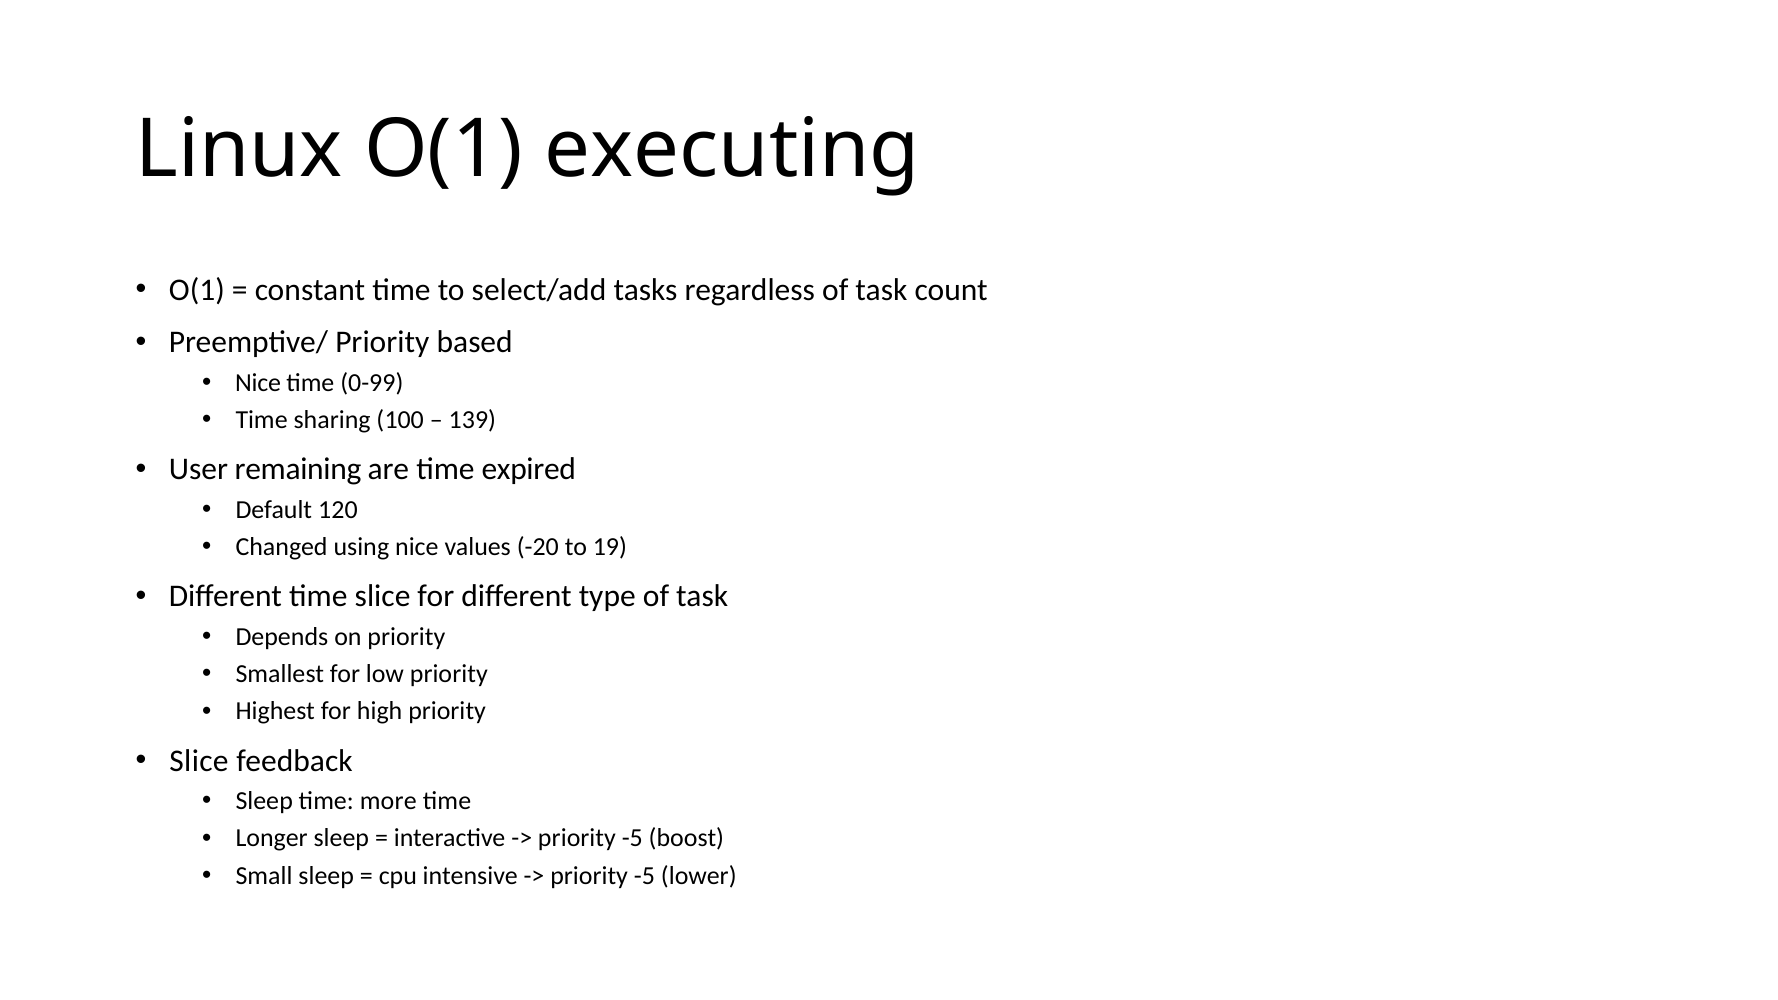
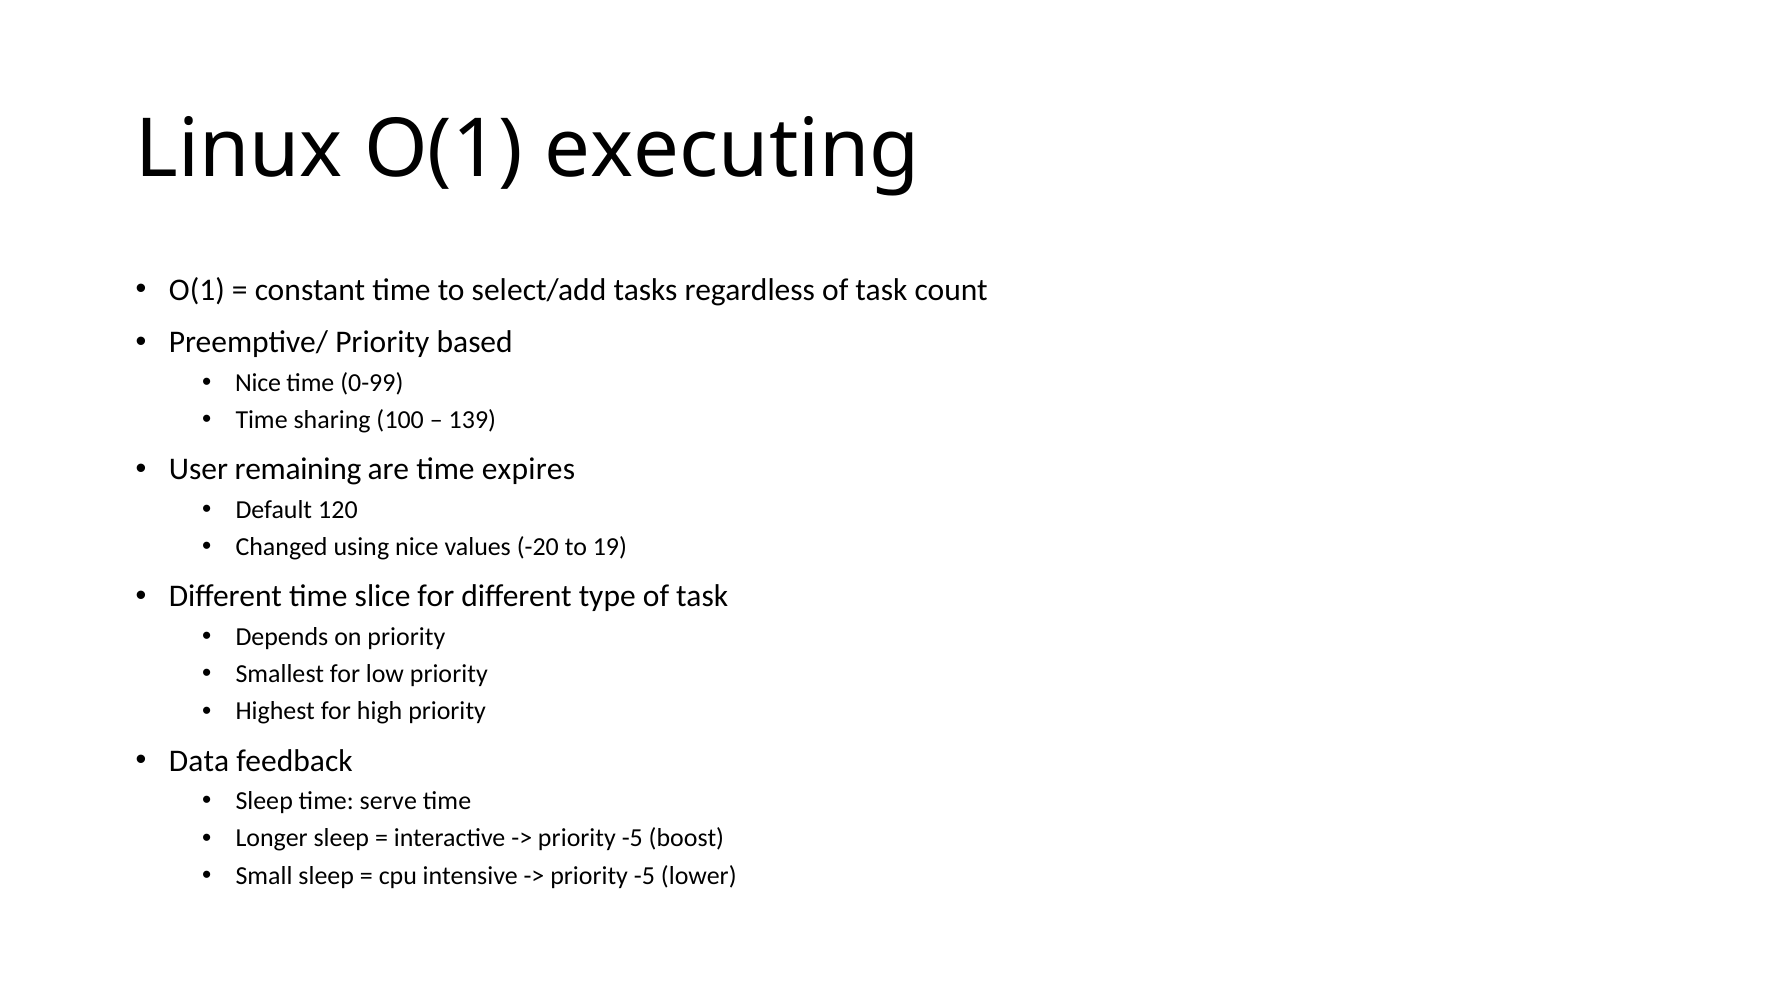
expired: expired -> expires (528, 469)
Slice: Slice -> Data (199, 761)
more: more -> serve (388, 801)
